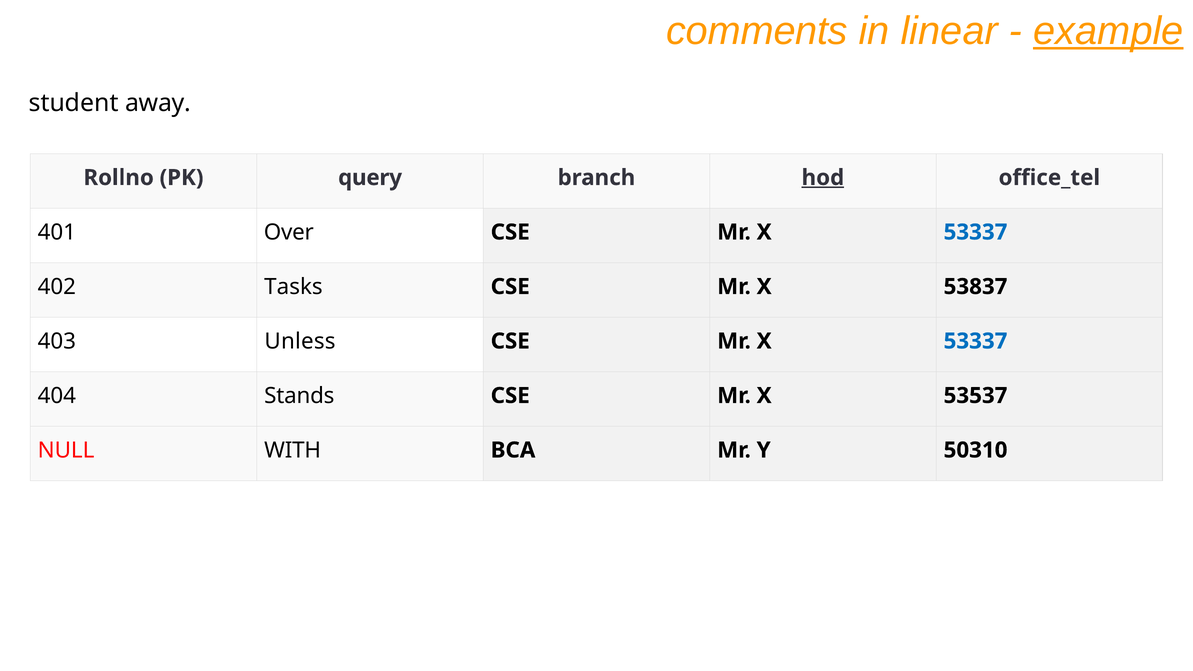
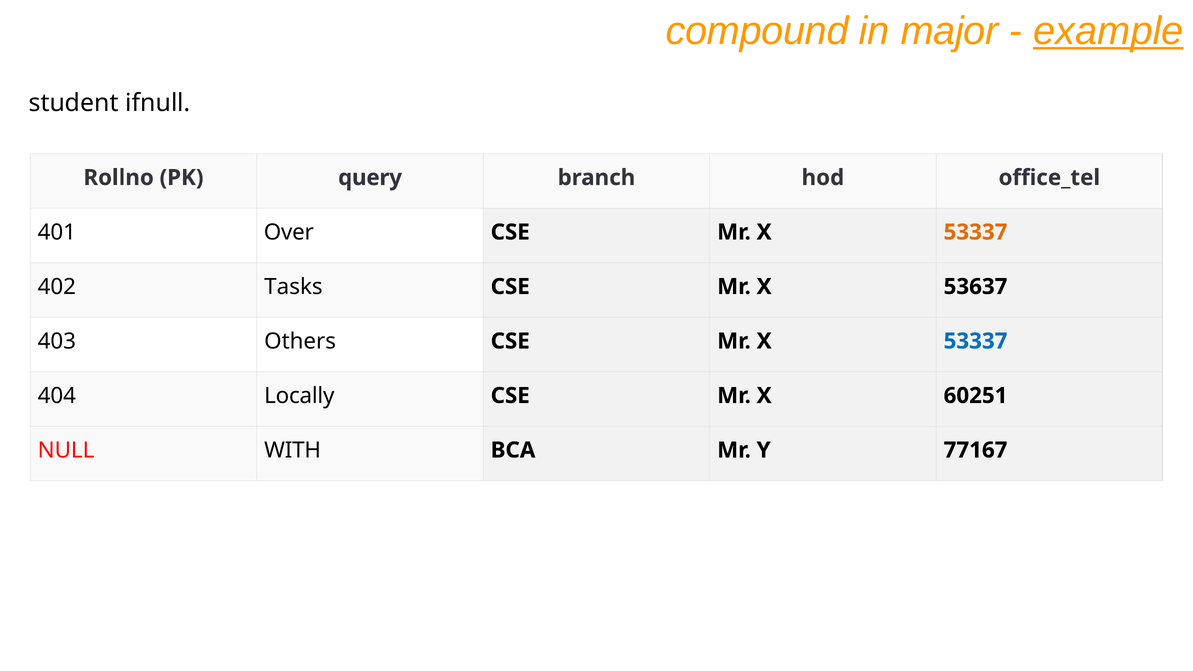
comments: comments -> compound (757, 31)
linear: linear -> major (949, 31)
away: away -> ifnull (158, 103)
hod underline: present -> none (823, 178)
53337 colour: blue -> orange (976, 232)
53837: 53837 -> 53637 (976, 287)
Unless: Unless -> Others (300, 341)
Stands: Stands -> Locally (299, 396)
53537: 53537 -> 60251 (976, 396)
50310: 50310 -> 77167 (976, 450)
